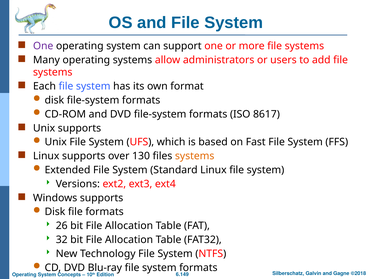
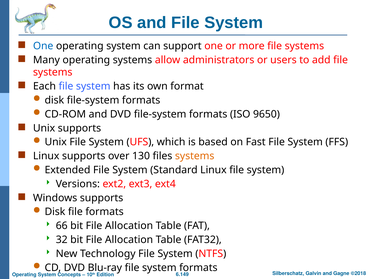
One colour: purple -> blue (43, 46)
8617: 8617 -> 9650 (266, 114)
26: 26 -> 66 (62, 226)
